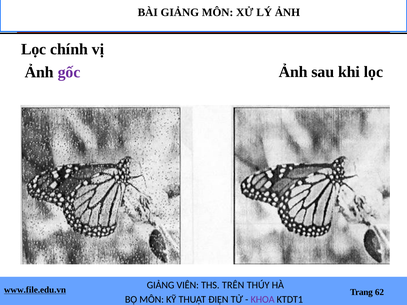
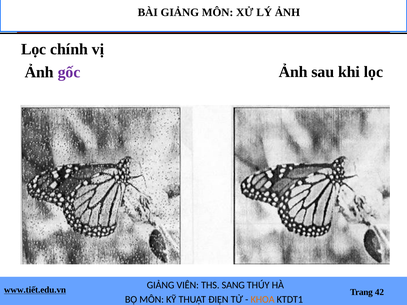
TRÊN: TRÊN -> SANG (233, 285)
www.file.edu.vn: www.file.edu.vn -> www.tiết.edu.vn (35, 290)
62: 62 -> 42 (379, 292)
KHOA colour: purple -> orange (263, 300)
